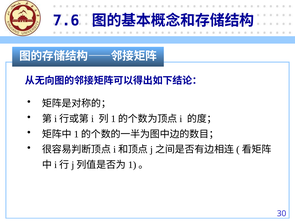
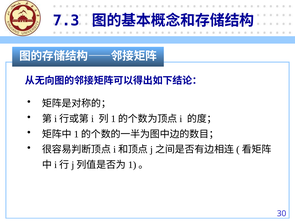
7.6: 7.6 -> 7.3 (66, 21)
